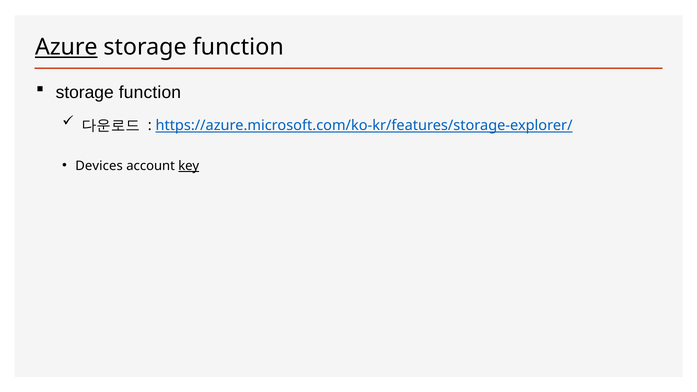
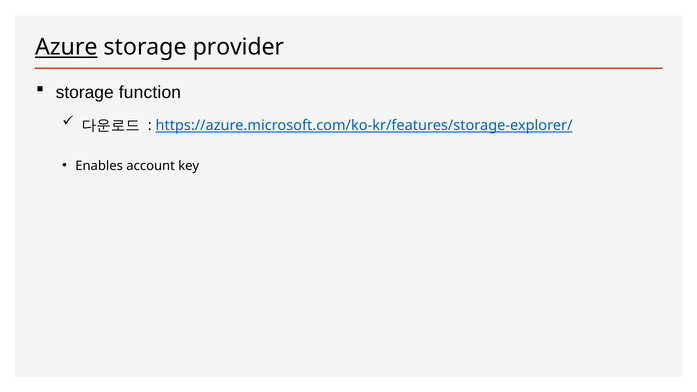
function: function -> provider (238, 47)
Devices: Devices -> Enables (99, 166)
key underline: present -> none (189, 166)
